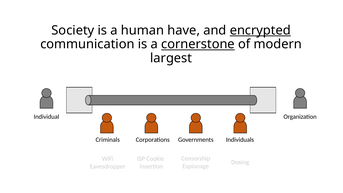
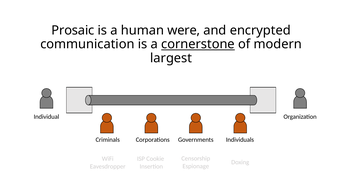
Society: Society -> Prosaic (73, 30)
have: have -> were (184, 30)
encrypted underline: present -> none (260, 30)
